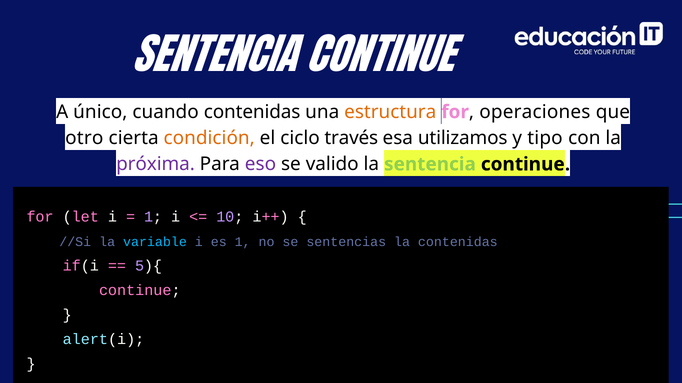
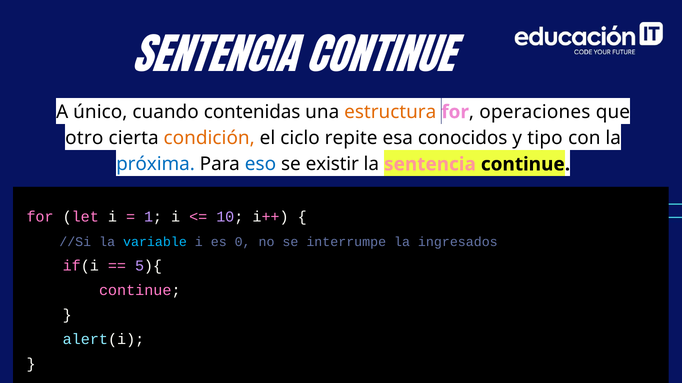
través: través -> repite (351, 138)
utilizamos: utilizamos -> conocidos (463, 138)
próxima colour: purple -> blue (156, 164)
eso colour: purple -> blue (260, 164)
valido: valido -> existir (332, 164)
sentencia colour: light green -> pink (430, 164)
es 1: 1 -> 0 (243, 242)
sentencias: sentencias -> interrumpe (346, 242)
la contenidas: contenidas -> ingresados (458, 242)
